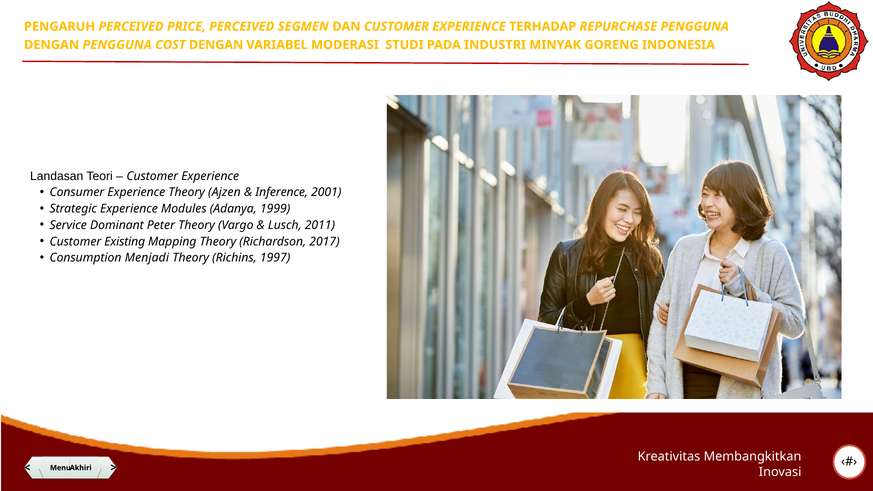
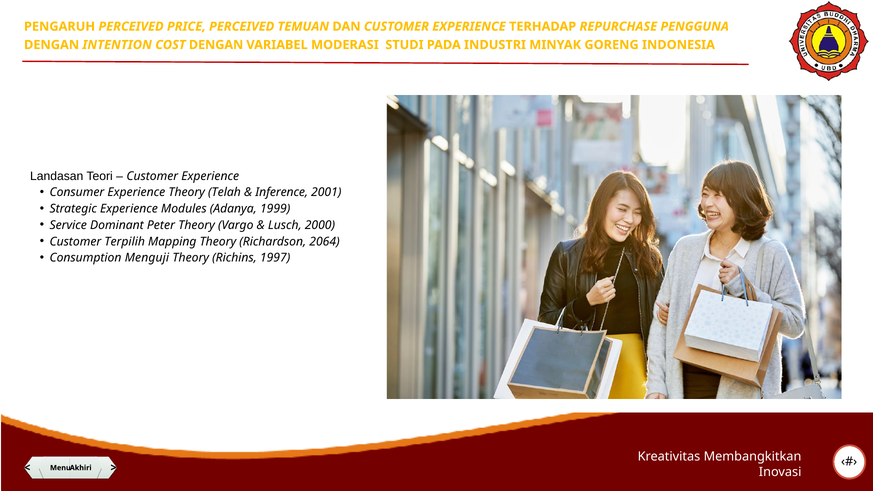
SEGMEN: SEGMEN -> TEMUAN (303, 27)
DENGAN PENGGUNA: PENGGUNA -> INTENTION (117, 45)
Ajzen: Ajzen -> Telah (224, 192)
2011: 2011 -> 2000 (320, 225)
Existing: Existing -> Terpilih (125, 242)
2017: 2017 -> 2064 (324, 242)
Menjadi: Menjadi -> Menguji (147, 258)
